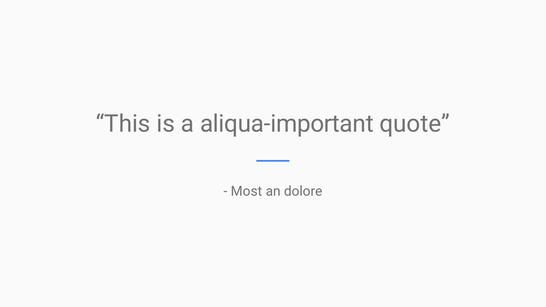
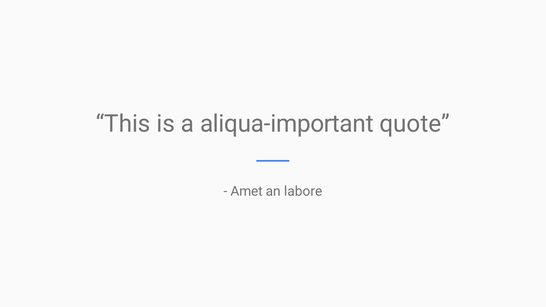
Most: Most -> Amet (247, 191)
dolore: dolore -> labore (303, 191)
